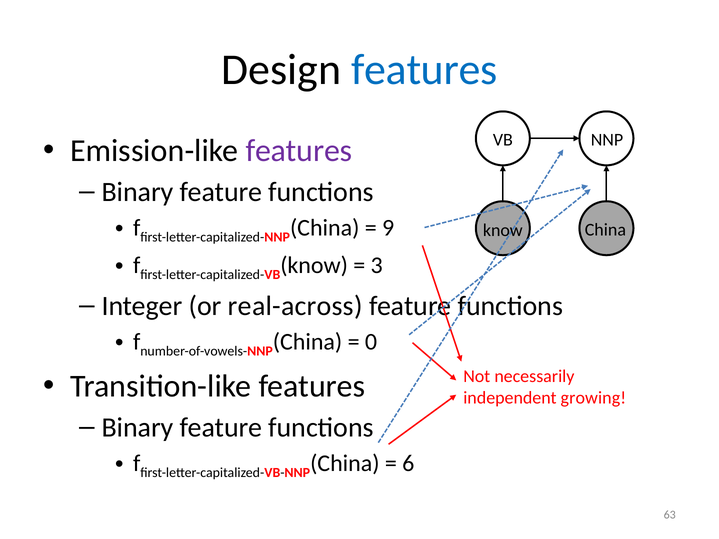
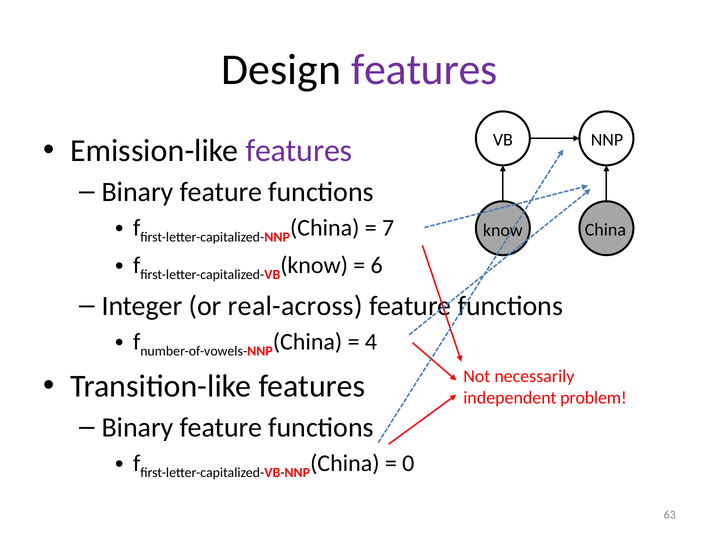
features colour: blue -> purple (424, 70)
9: 9 -> 7 (388, 228)
3: 3 -> 6 (377, 265)
0: 0 -> 4 (371, 342)
growing: growing -> problem (594, 398)
6: 6 -> 0 (408, 463)
